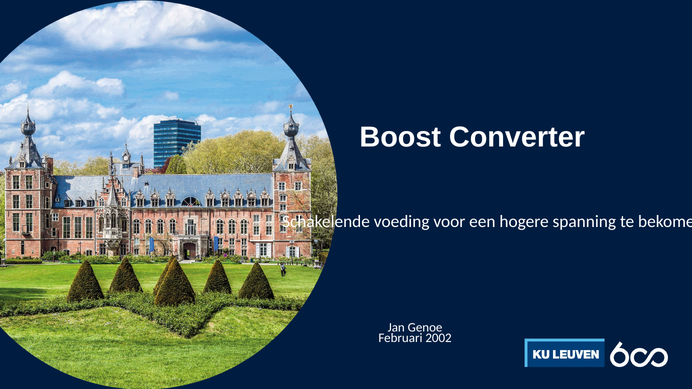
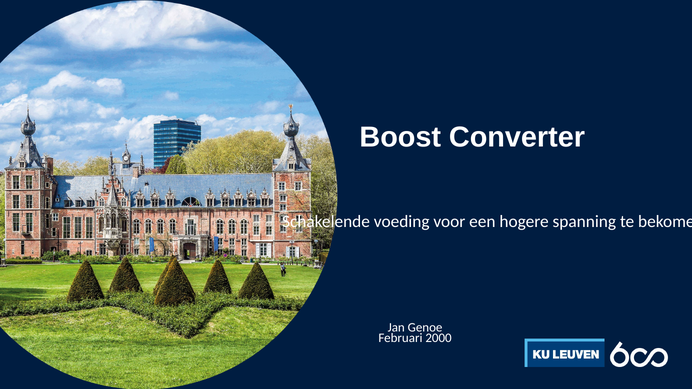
2002: 2002 -> 2000 (439, 338)
